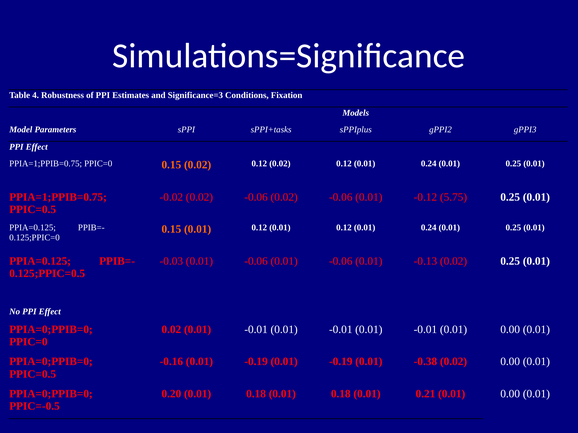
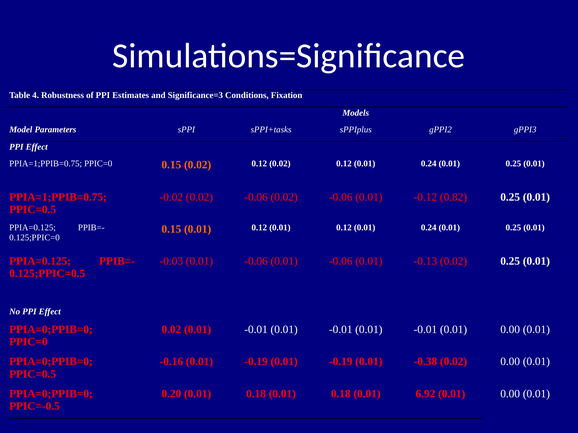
5.75: 5.75 -> 0.82 (454, 197)
0.21: 0.21 -> 6.92 (425, 394)
